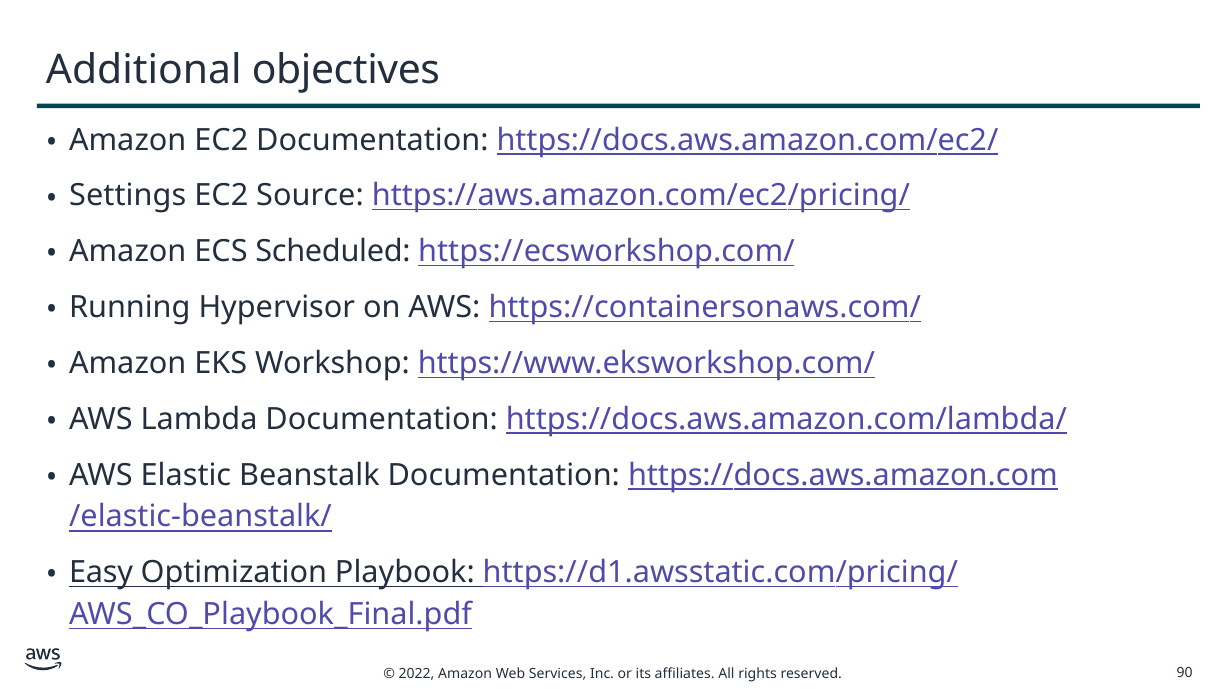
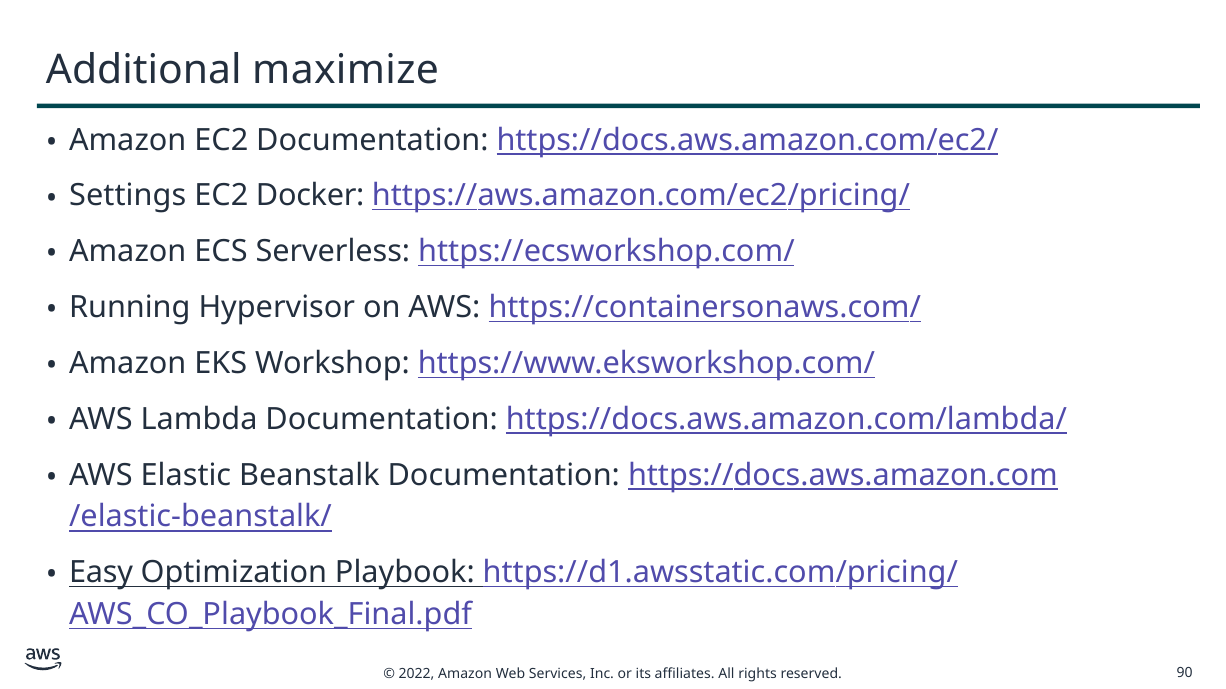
objectives: objectives -> maximize (346, 70)
Source: Source -> Docker (310, 196)
Scheduled: Scheduled -> Serverless (333, 252)
